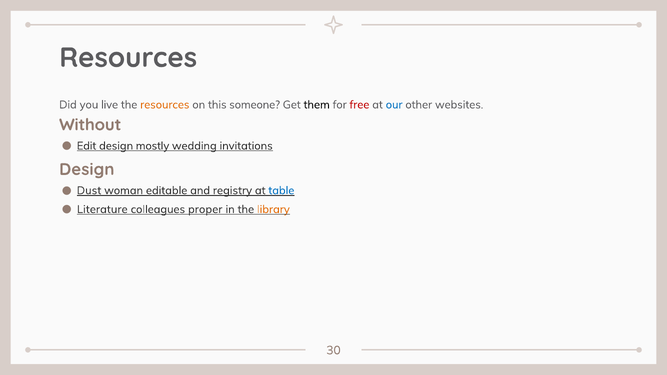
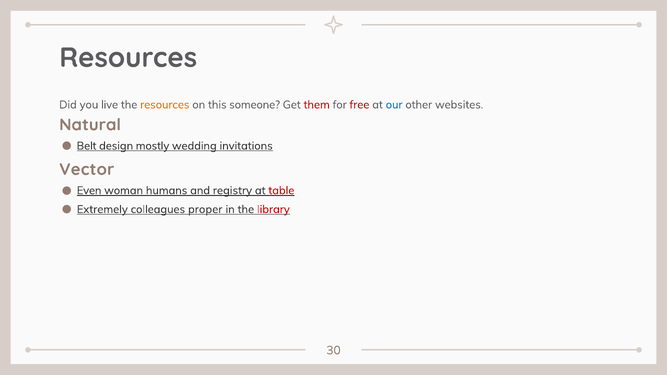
them colour: black -> red (317, 105)
Without: Without -> Natural (90, 125)
Edit: Edit -> Belt (87, 146)
Design: Design -> Vector (87, 169)
Dust: Dust -> Even (89, 191)
editable: editable -> humans (167, 191)
table colour: blue -> red (281, 191)
Literature: Literature -> Extremely (102, 209)
library colour: orange -> red (273, 209)
